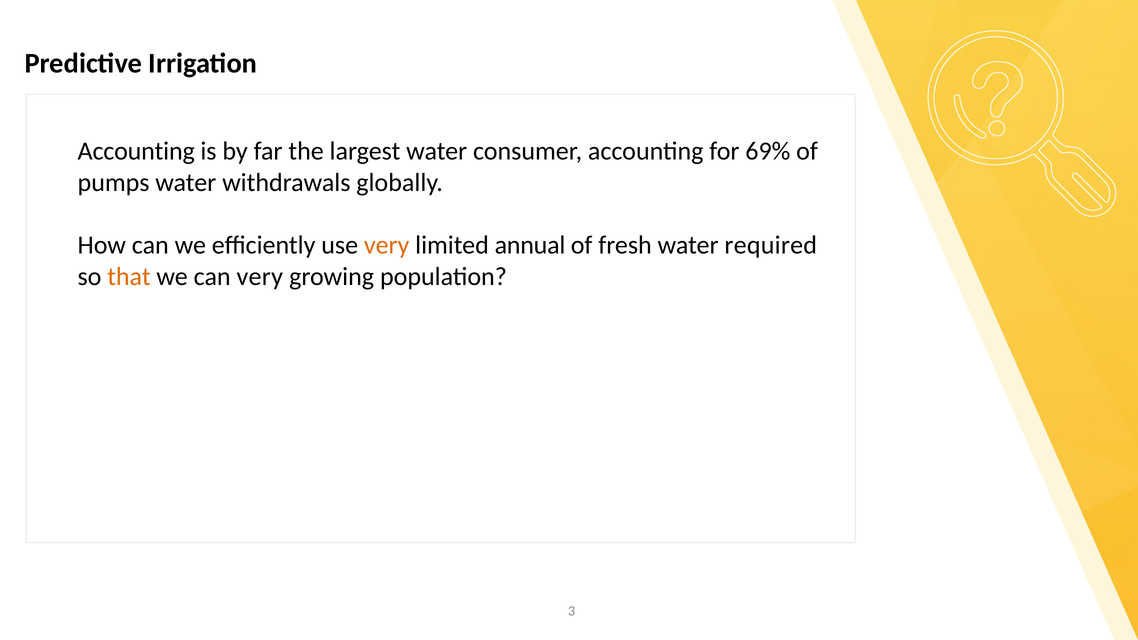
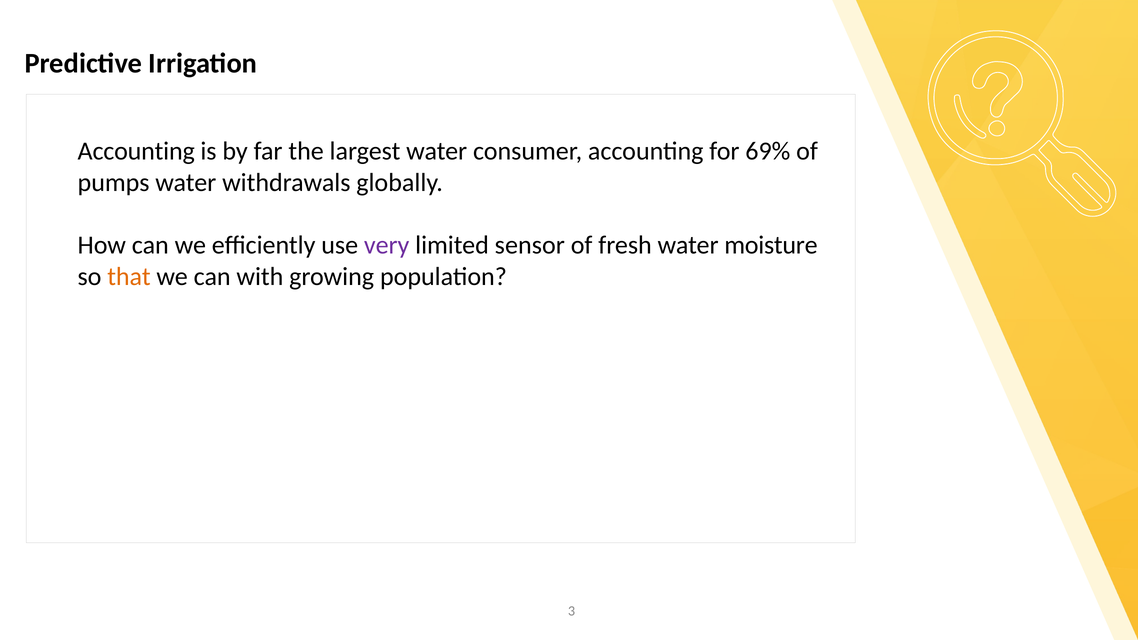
very colour: orange -> purple (387, 245)
annual: annual -> sensor (530, 245)
required: required -> moisture (771, 245)
can very: very -> with (260, 277)
